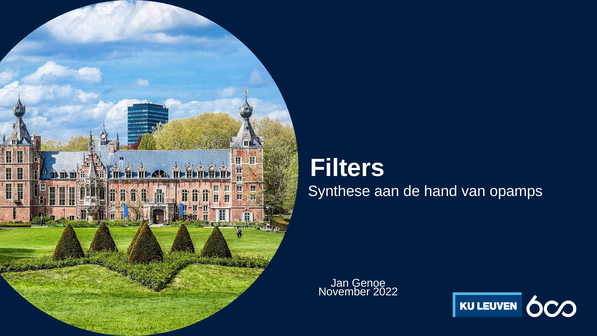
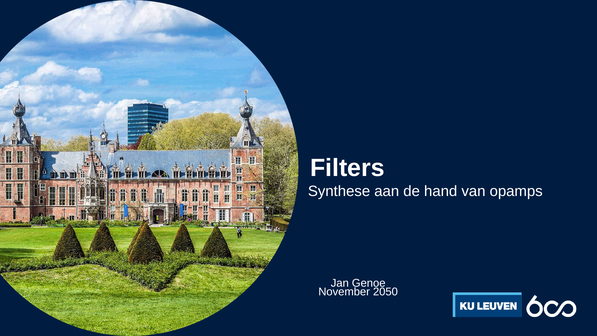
2022: 2022 -> 2050 (385, 292)
